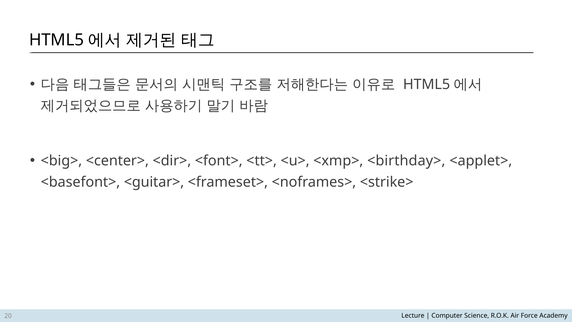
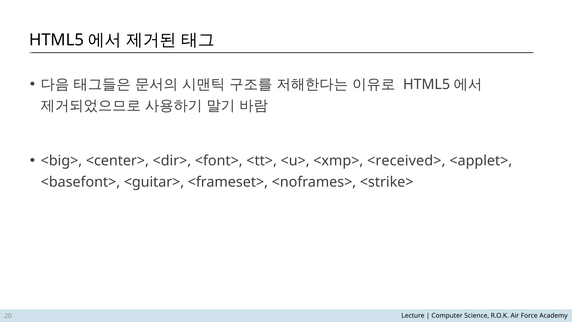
<birthday>: <birthday> -> <received> (406, 161)
